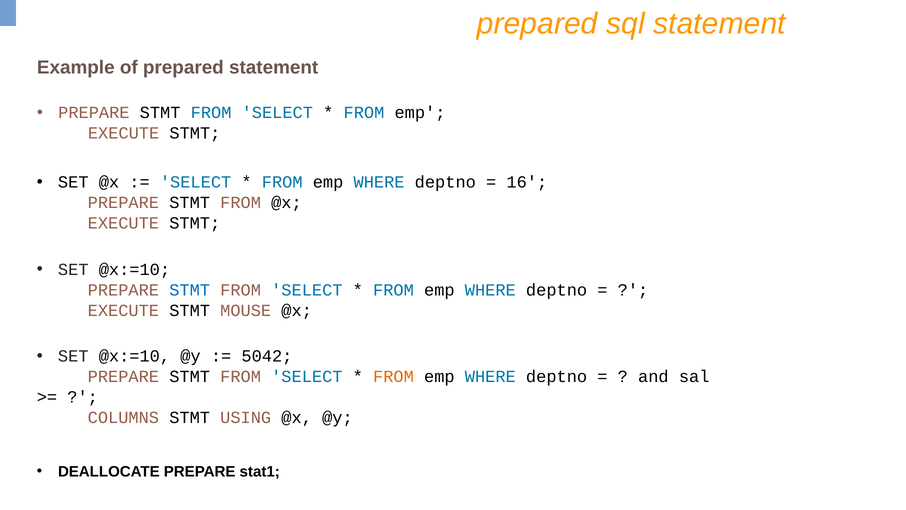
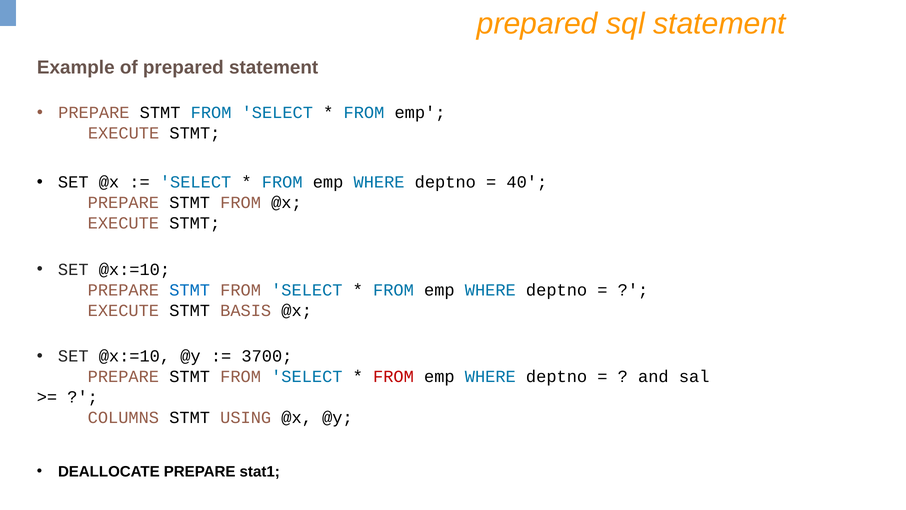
16: 16 -> 40 (527, 182)
MOUSE: MOUSE -> BASIS (246, 310)
5042: 5042 -> 3700 (267, 356)
FROM colour: orange -> red (393, 376)
